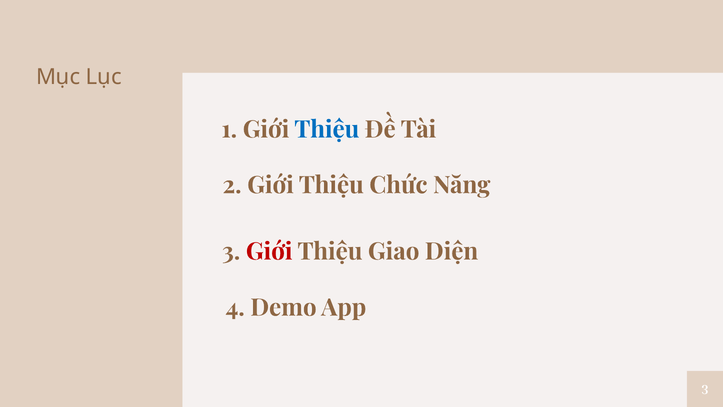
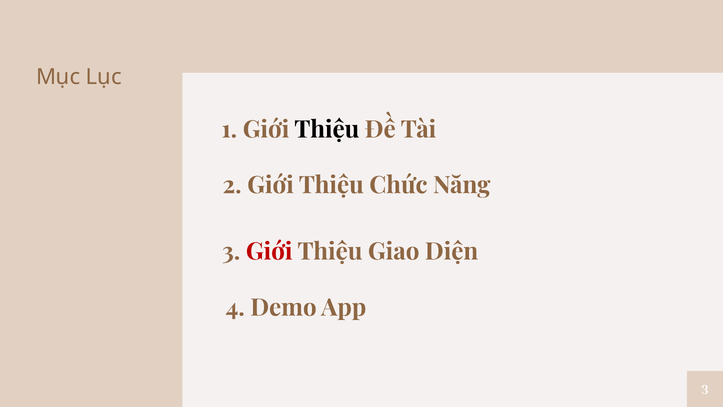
Thiệu colour: blue -> black (327, 129)
